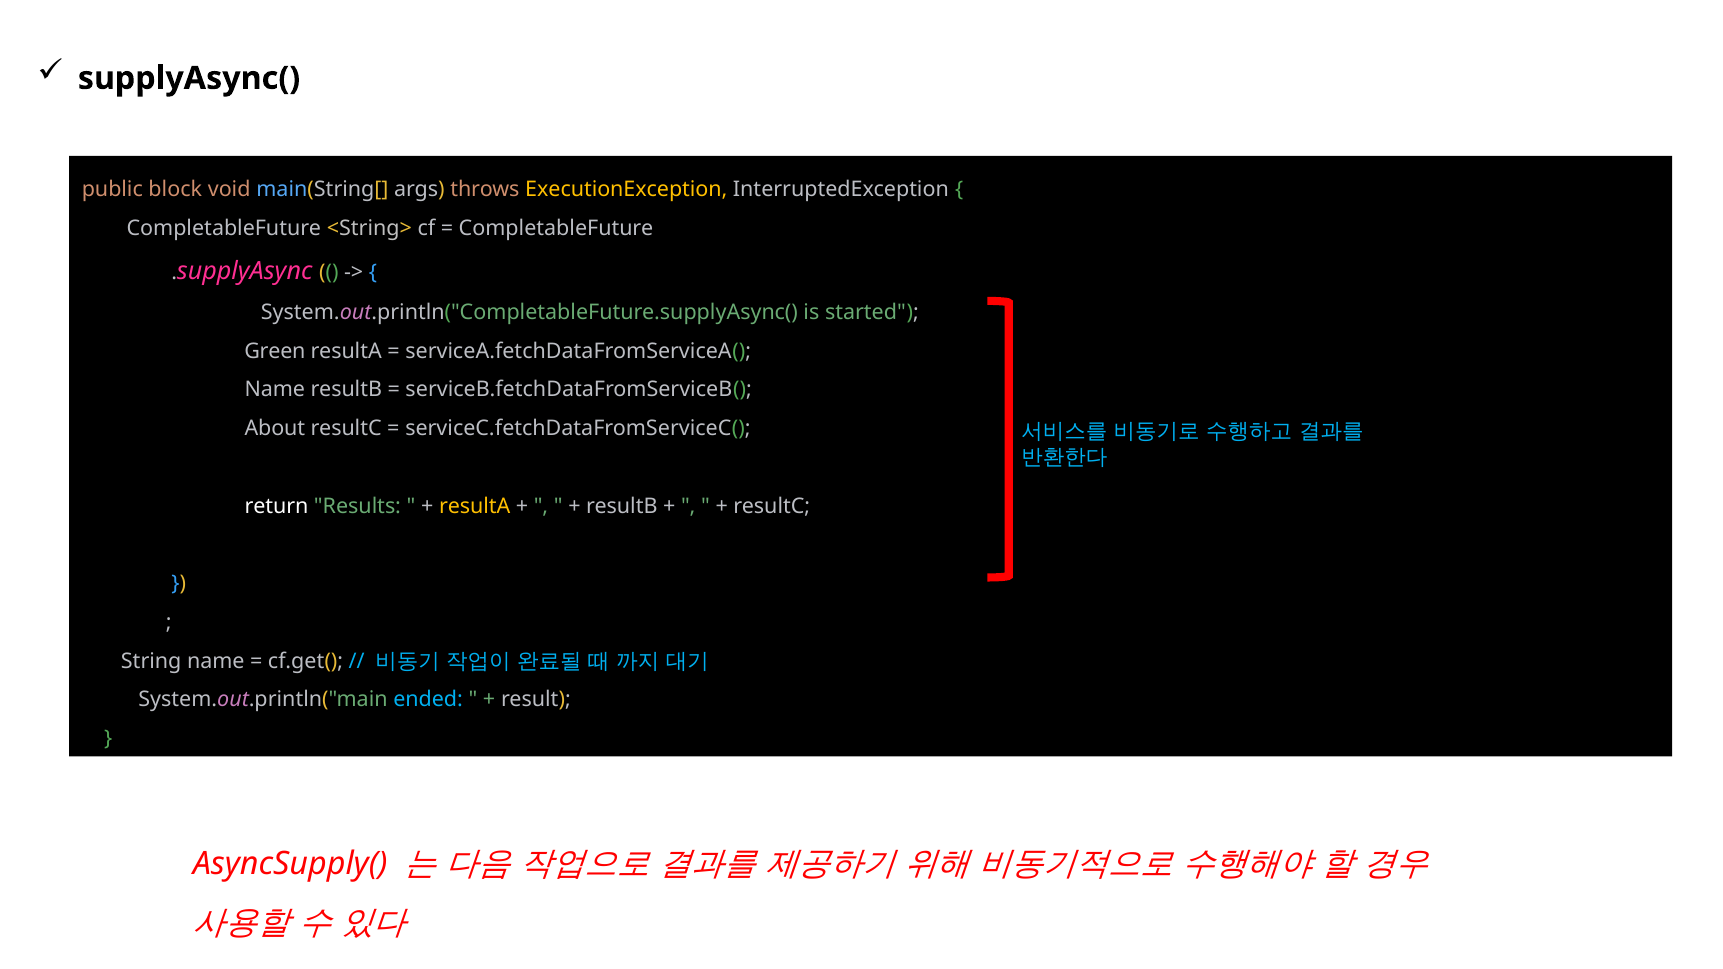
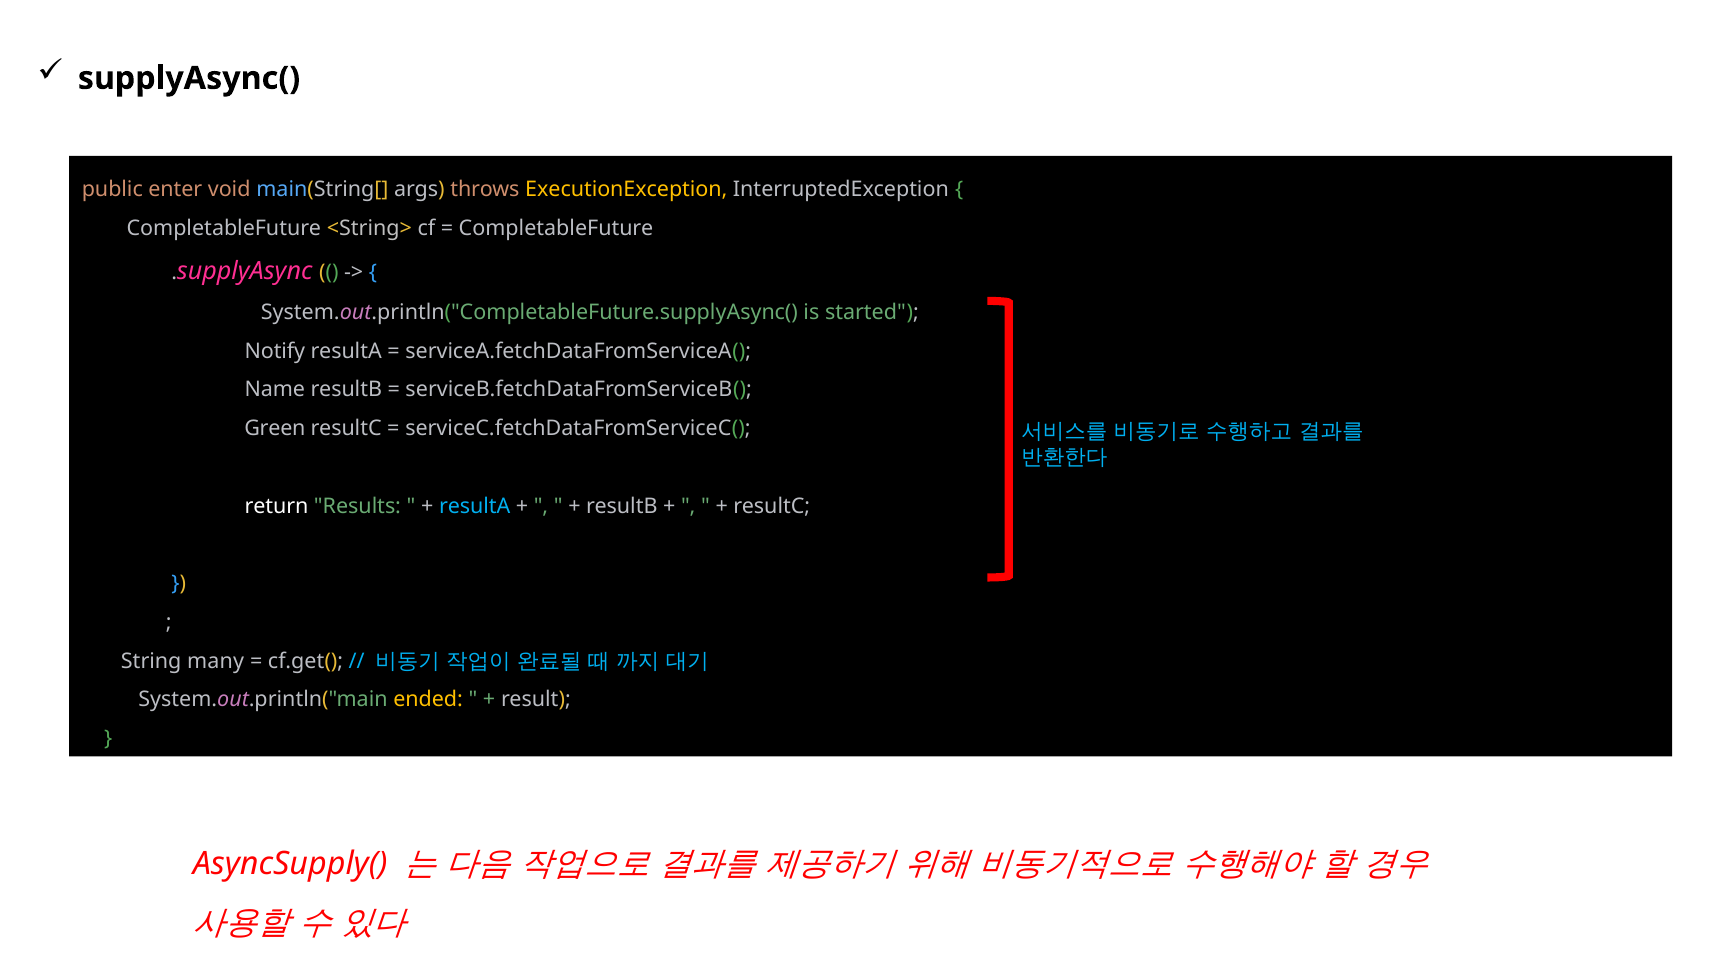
block: block -> enter (175, 190)
Green: Green -> Notify (275, 351)
About: About -> Green (275, 429)
resultA colour: yellow -> light blue (475, 506)
String name: name -> many (216, 661)
ended colour: light blue -> yellow (428, 700)
